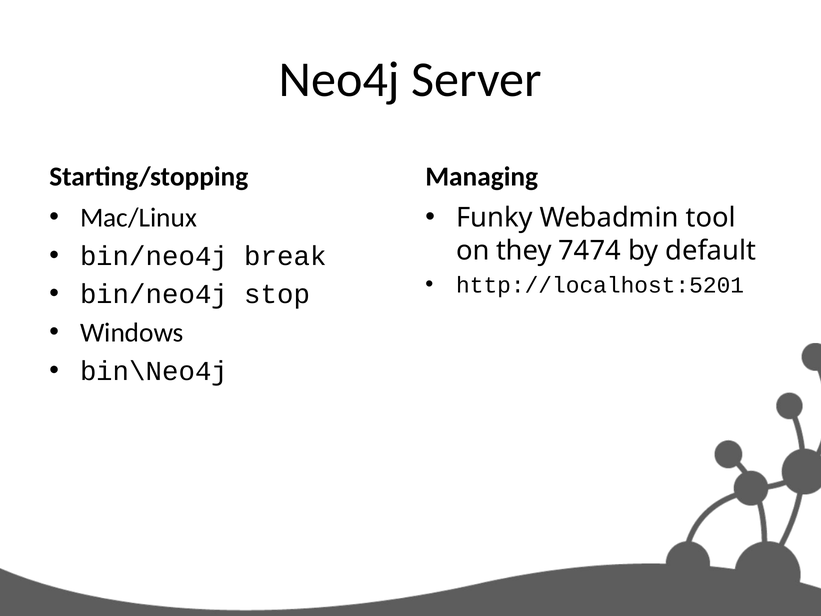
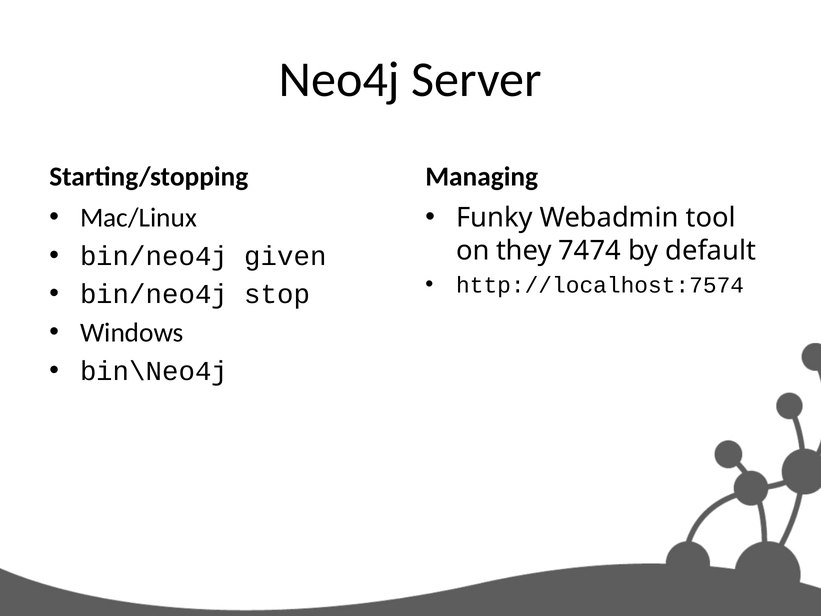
break: break -> given (285, 256)
http://localhost:5201: http://localhost:5201 -> http://localhost:7574 (600, 285)
